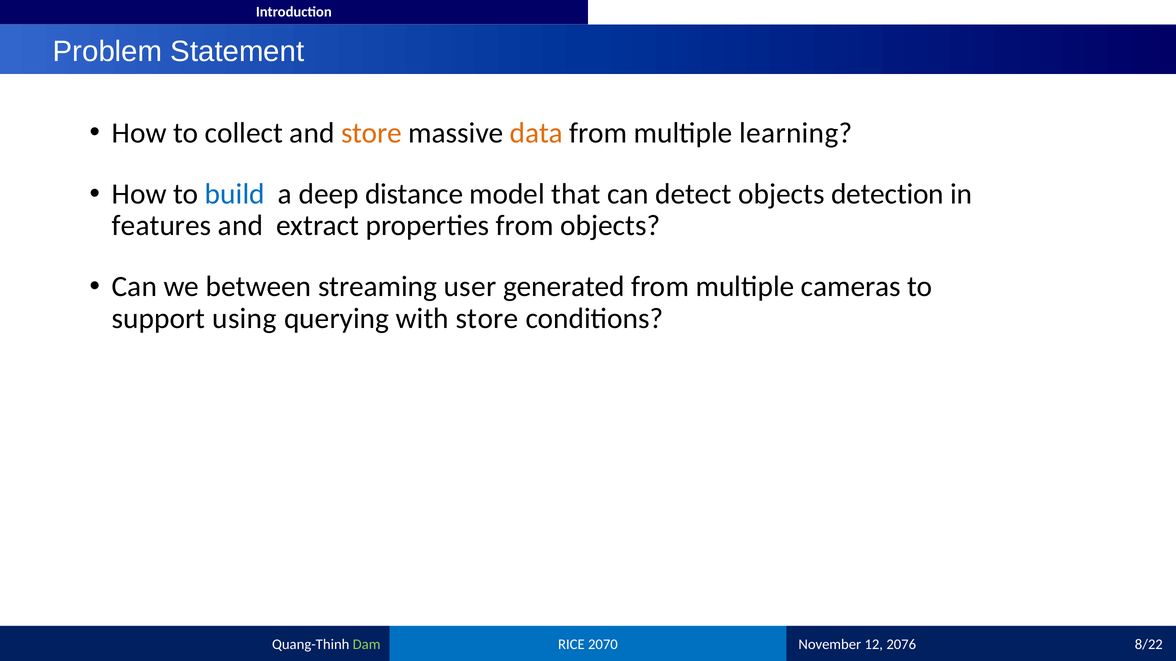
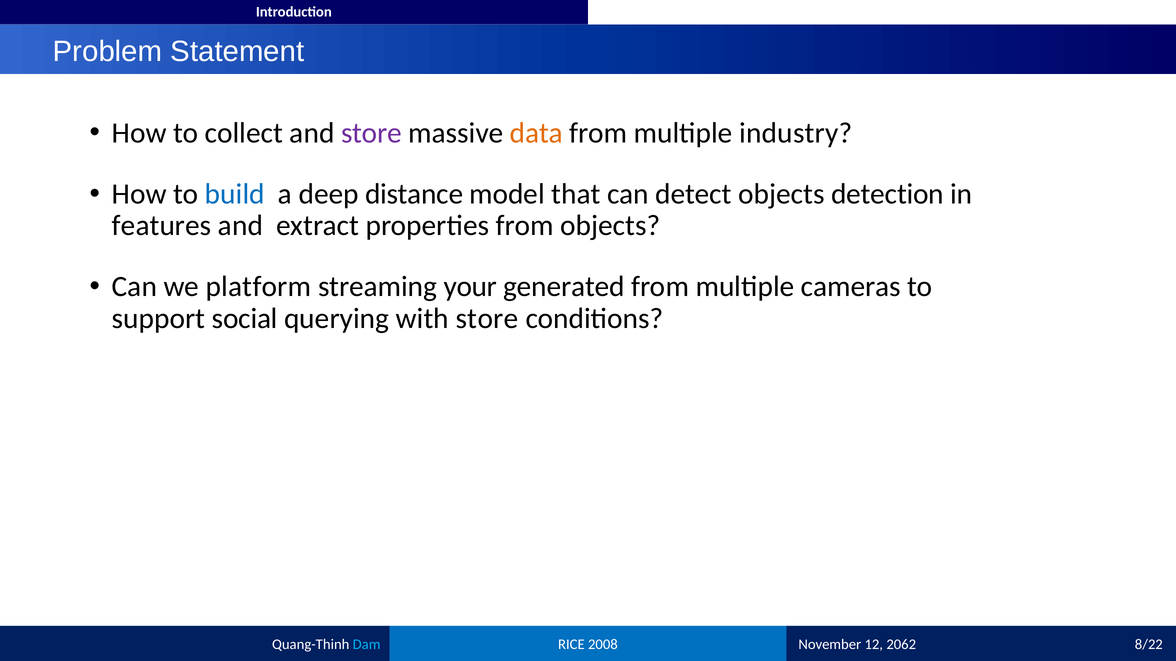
store colour: orange -> purple (372, 133)
learning: learning -> industry (796, 133)
between: between -> platform (258, 287)
user: user -> your (470, 287)
using: using -> social (245, 319)
Dam colour: light green -> light blue (367, 645)
2070: 2070 -> 2008 (603, 645)
2076: 2076 -> 2062 (901, 645)
